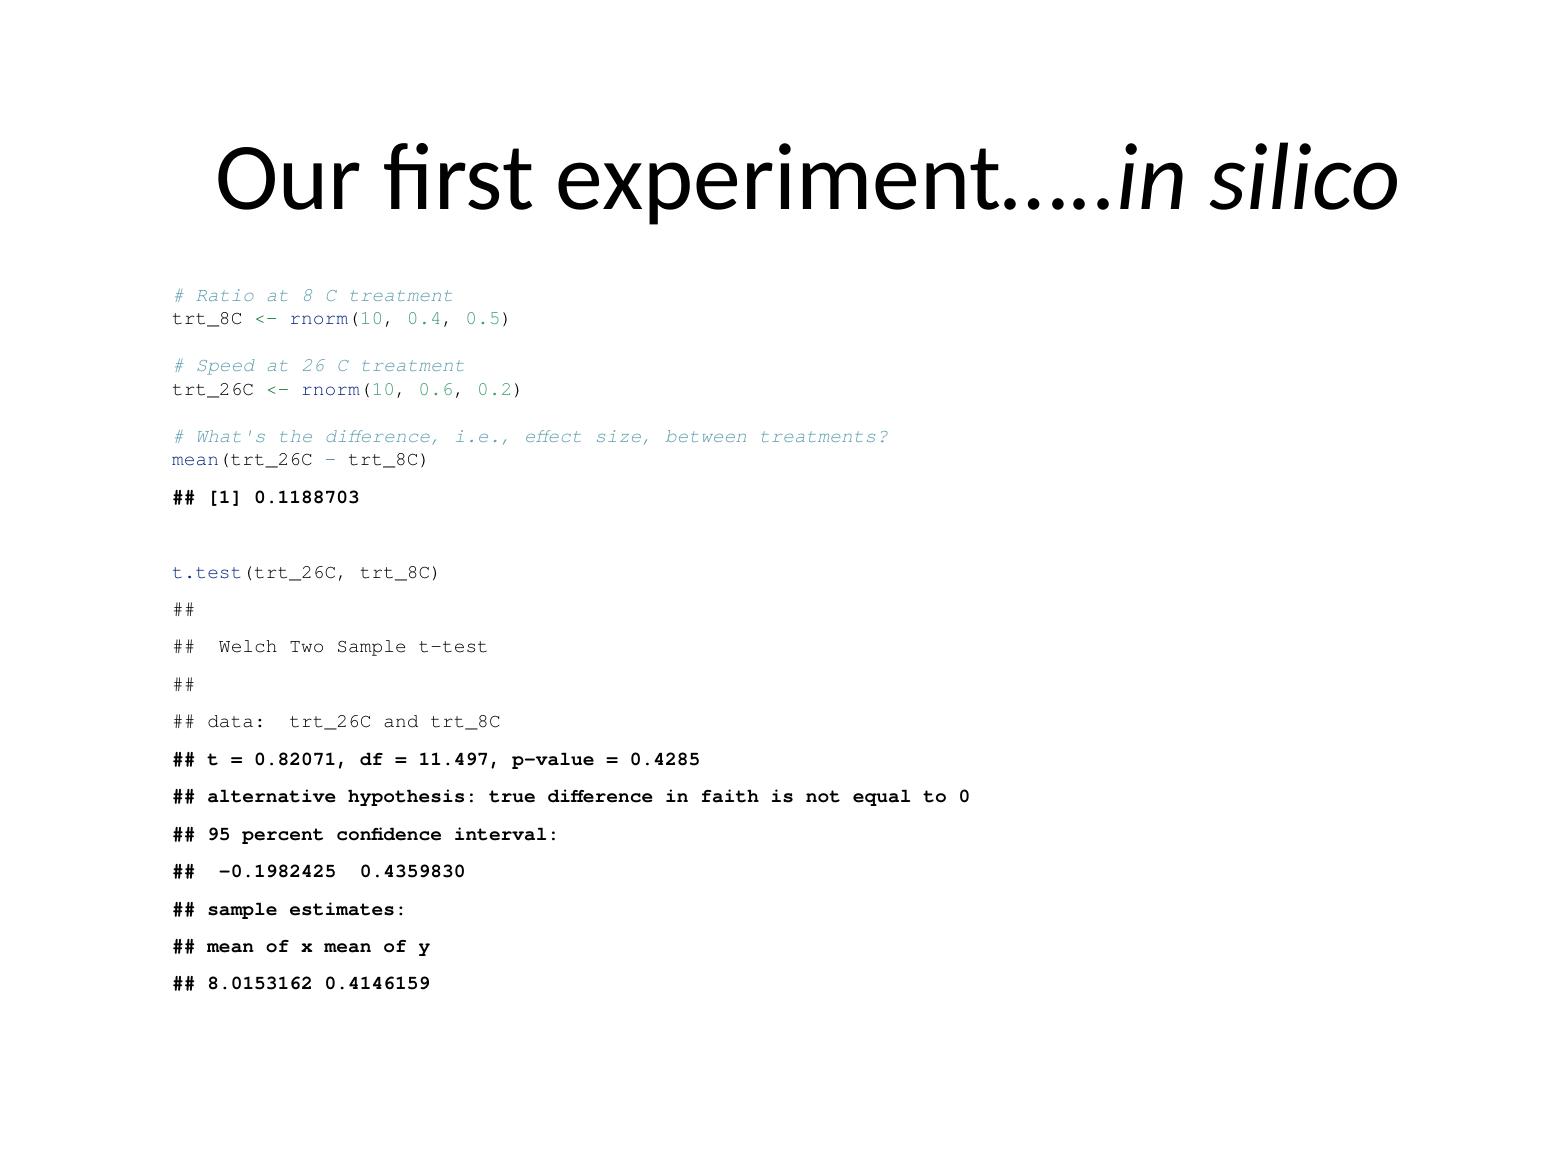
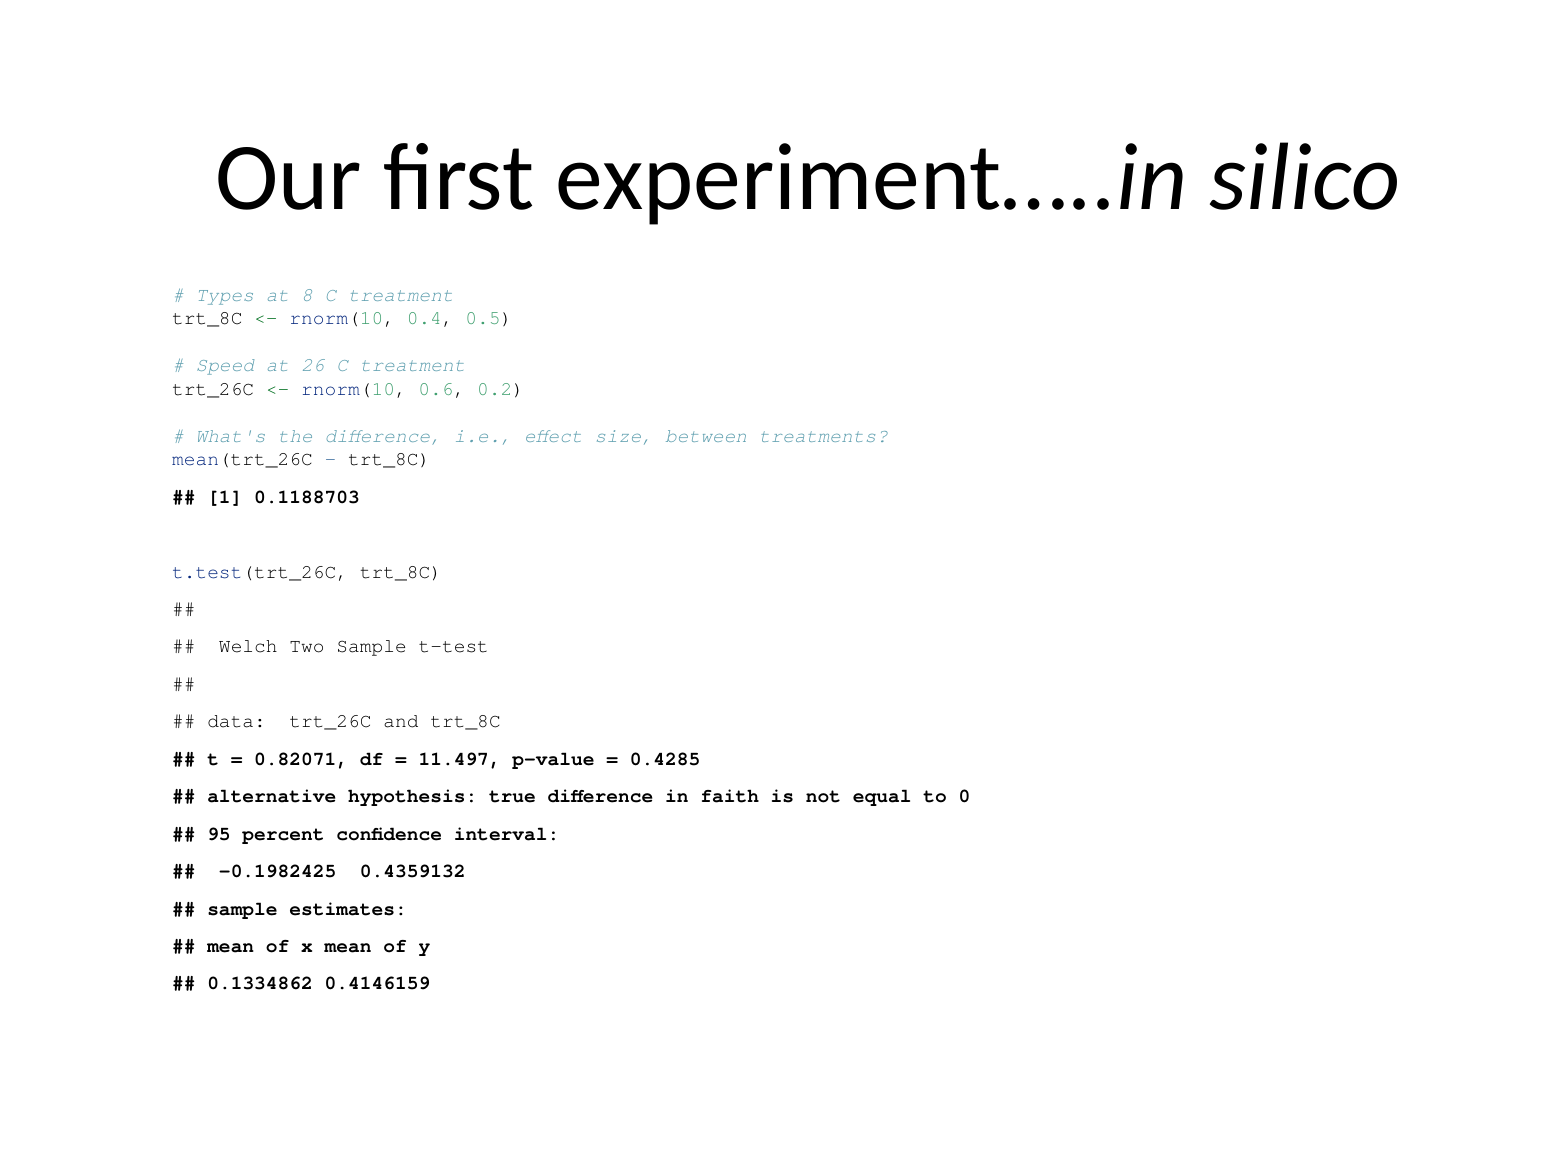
Ratio: Ratio -> Types (225, 295)
0.4359830: 0.4359830 -> 0.4359132 (413, 871)
8.0153162: 8.0153162 -> 0.1334862 (260, 983)
